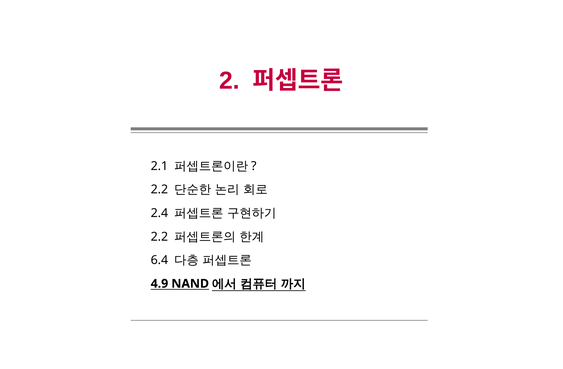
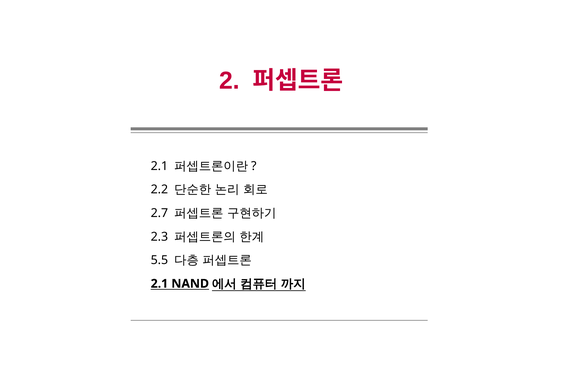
2.4: 2.4 -> 2.7 (159, 214)
2.2: 2.2 -> 2.3 (159, 237)
6.4: 6.4 -> 5.5 (159, 261)
4.9: 4.9 -> 2.1 (159, 284)
